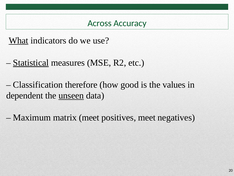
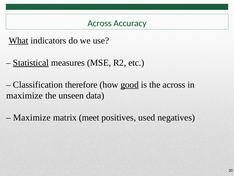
good underline: none -> present (130, 84)
the values: values -> across (174, 84)
dependent: dependent -> maximize (25, 95)
unseen underline: present -> none (71, 95)
Maximum: Maximum -> Maximize (32, 117)
positives meet: meet -> used (147, 117)
